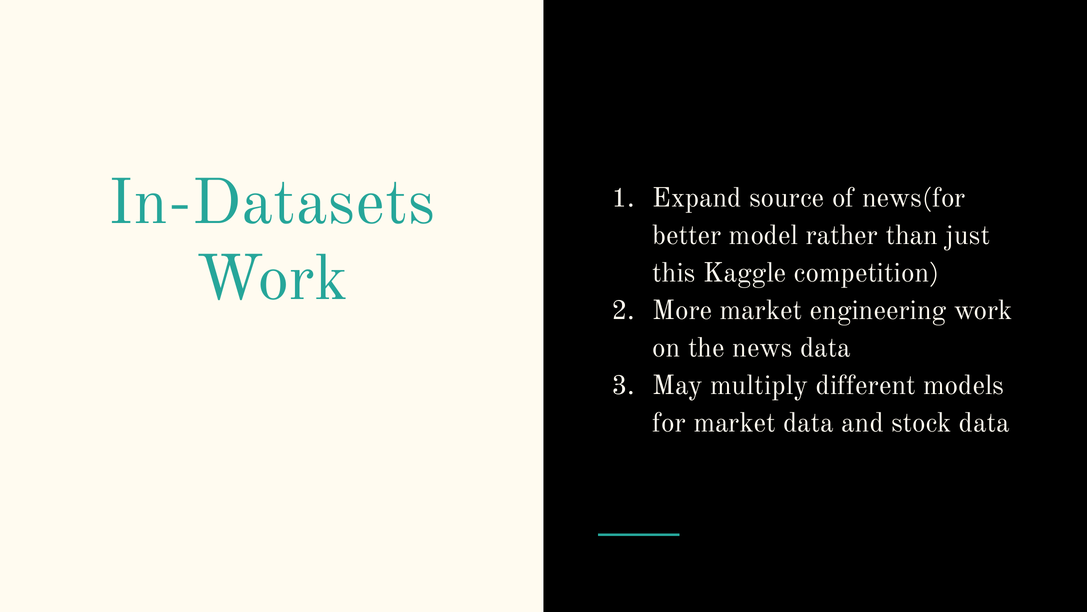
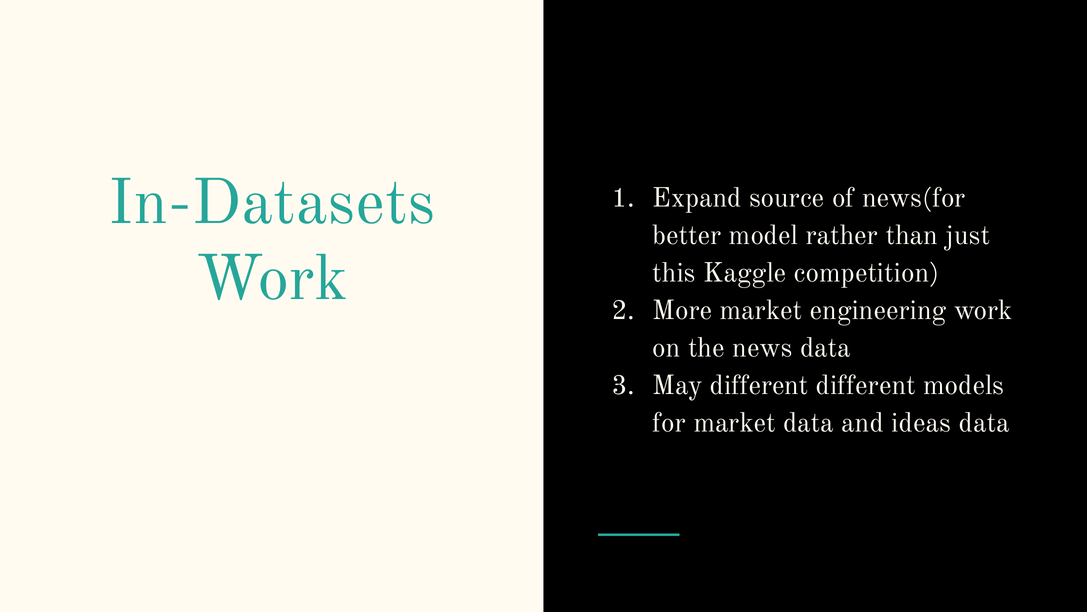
May multiply: multiply -> different (759, 385)
stock: stock -> ideas (921, 422)
